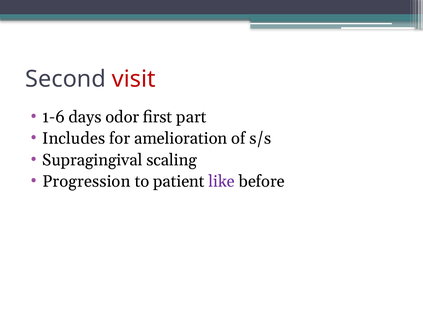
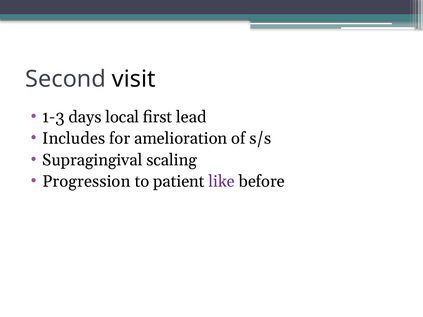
visit colour: red -> black (134, 79)
1-6: 1-6 -> 1-3 (53, 117)
odor: odor -> local (122, 117)
part: part -> lead (191, 117)
